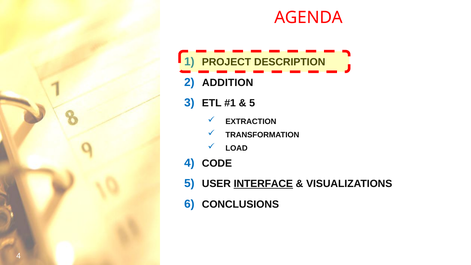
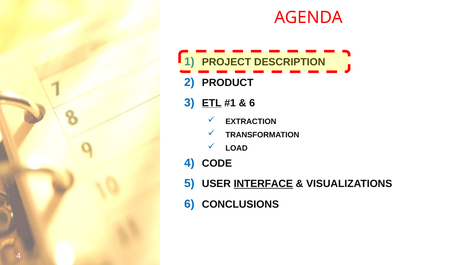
ADDITION: ADDITION -> PRODUCT (228, 83)
ETL underline: none -> present (212, 103)
5: 5 -> 6 (252, 103)
